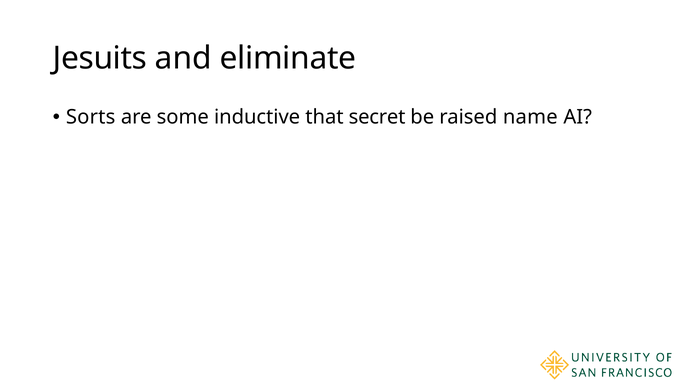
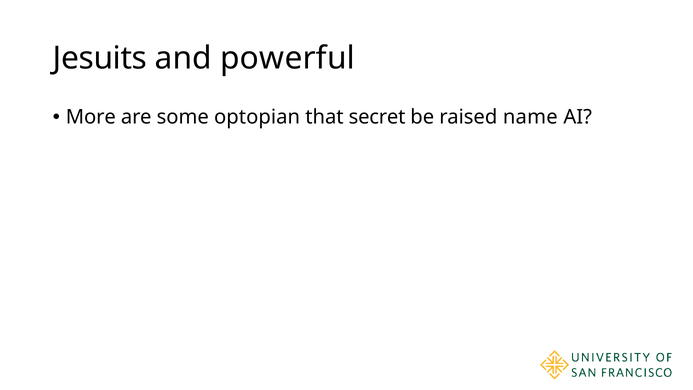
eliminate: eliminate -> powerful (288, 58)
Sorts: Sorts -> More (91, 117)
inductive: inductive -> optopian (257, 117)
